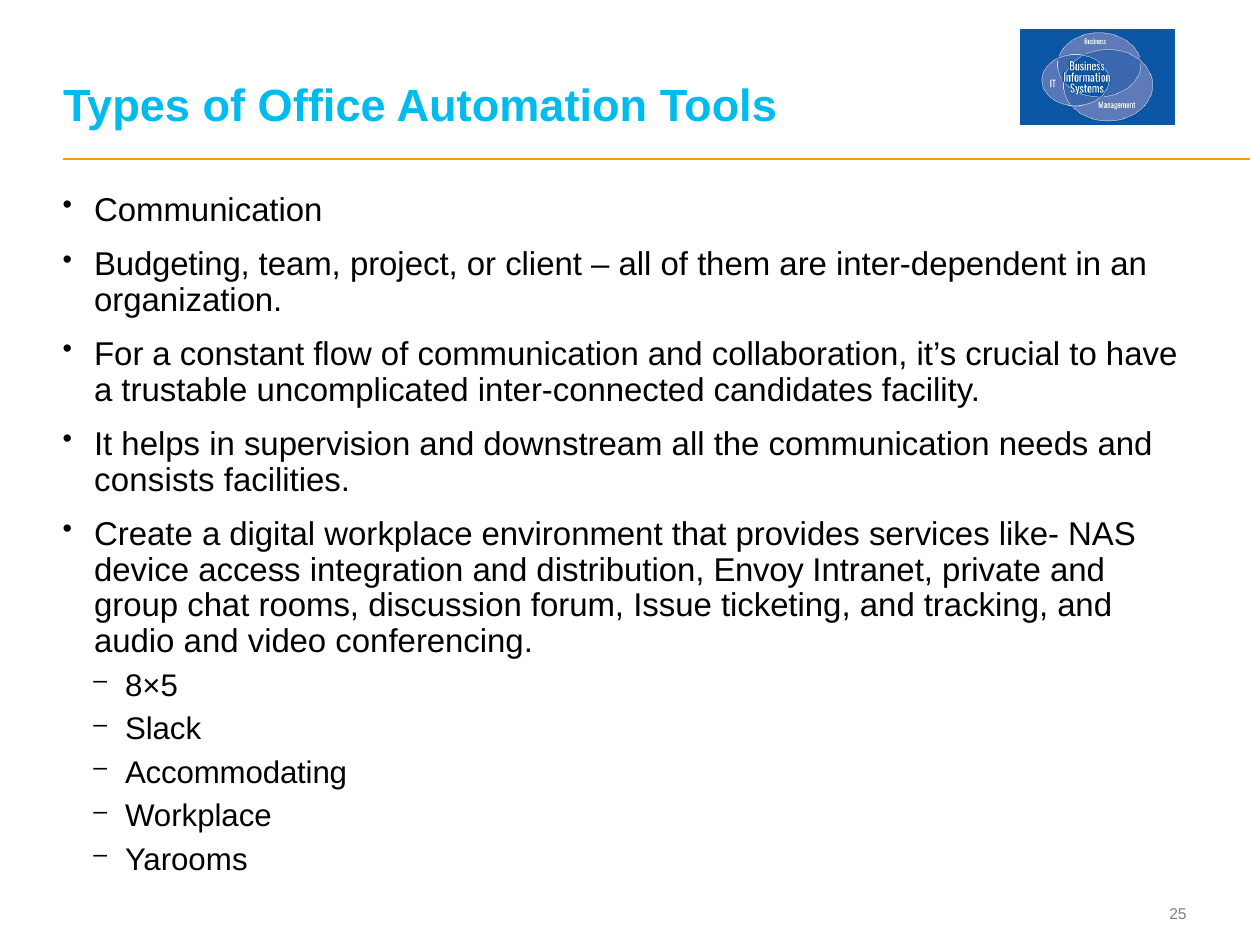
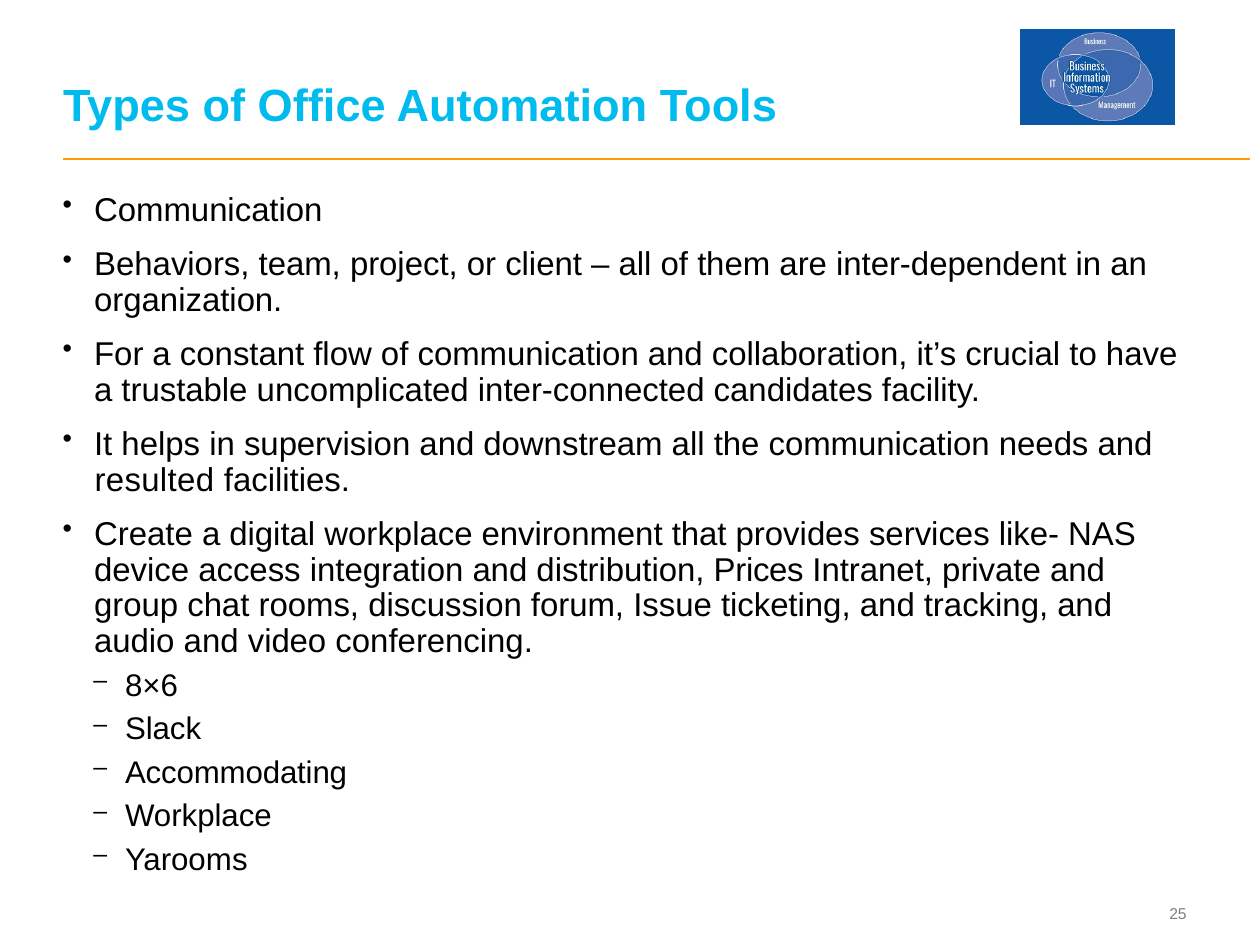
Budgeting: Budgeting -> Behaviors (172, 265)
consists: consists -> resulted (154, 481)
Envoy: Envoy -> Prices (759, 571)
8×5: 8×5 -> 8×6 (151, 686)
